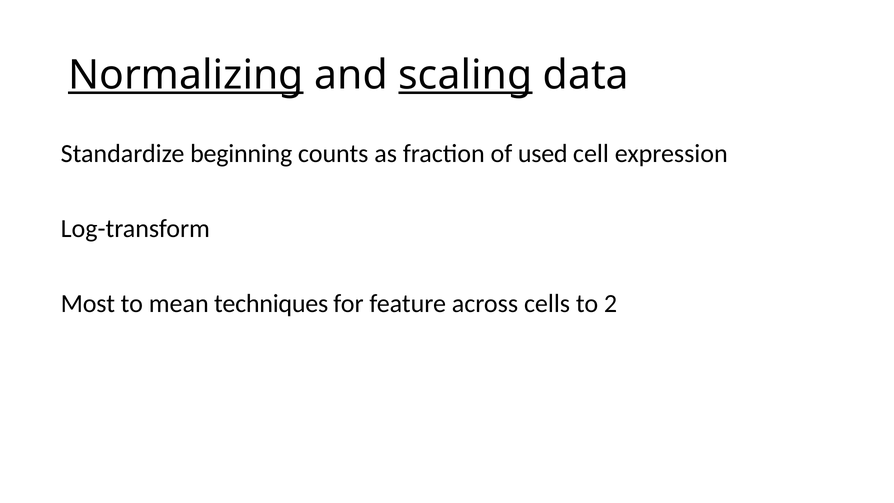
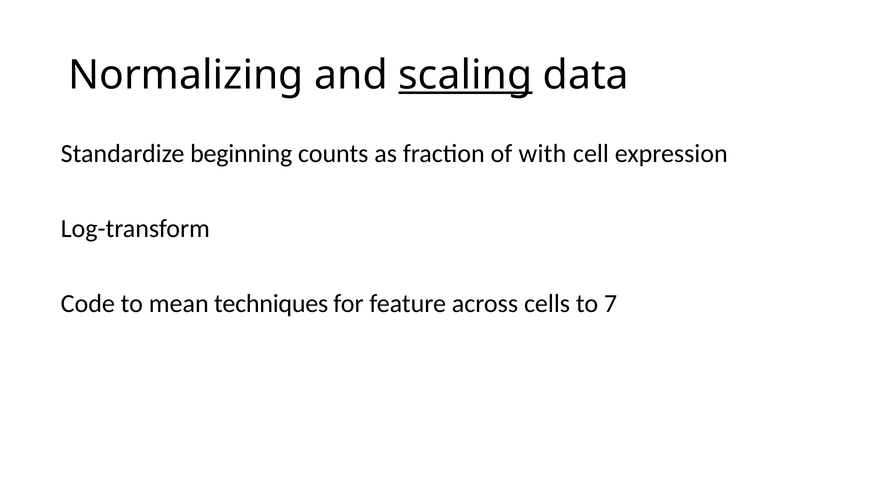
Normalizing underline: present -> none (186, 75)
used: used -> with (543, 153)
Most: Most -> Code (88, 303)
2: 2 -> 7 (611, 303)
